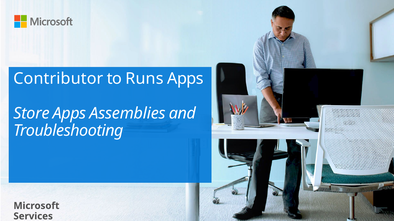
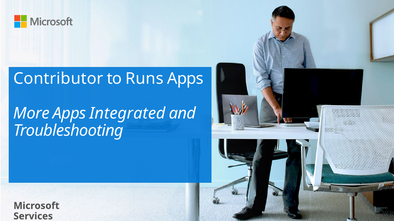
Store: Store -> More (31, 114)
Assemblies: Assemblies -> Integrated (127, 114)
